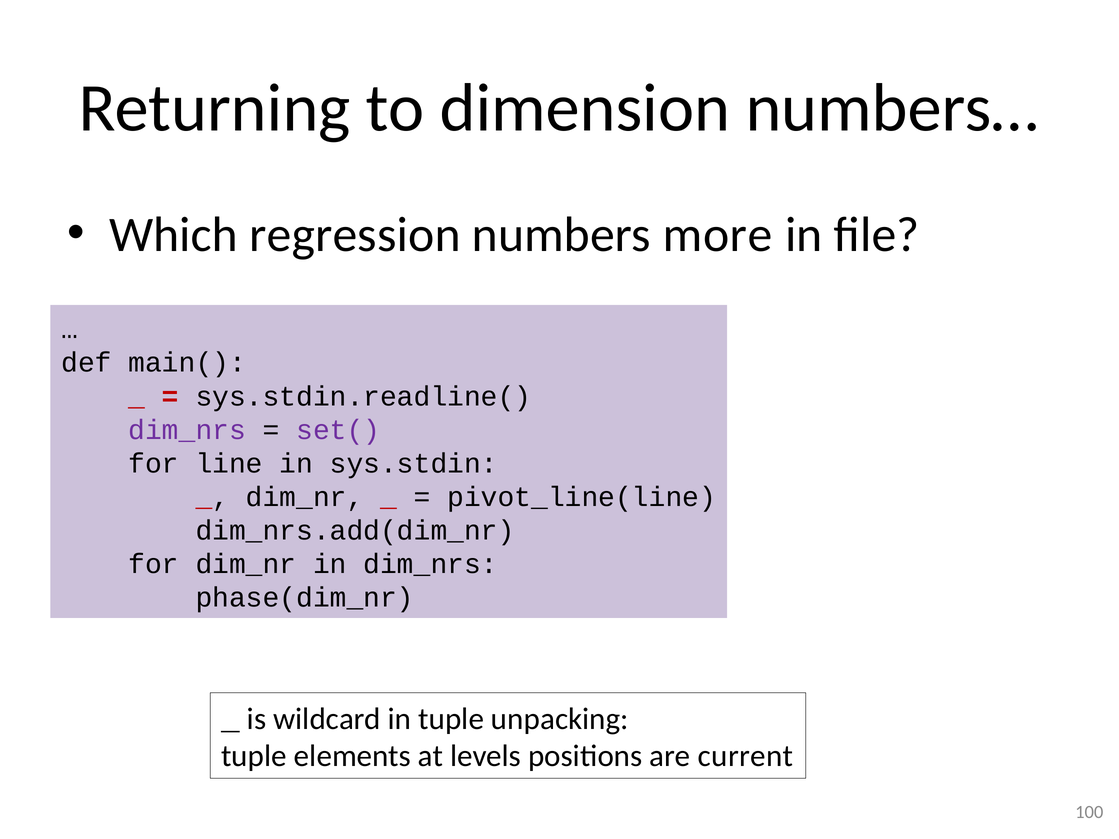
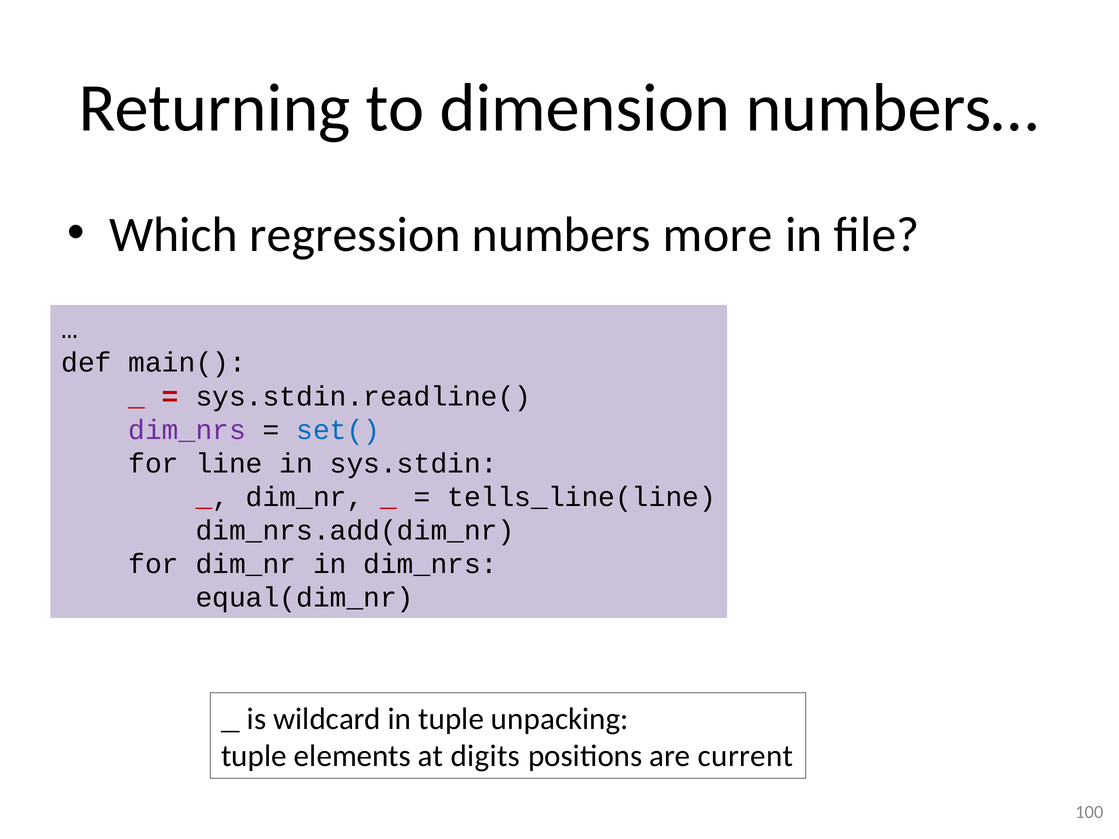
set( colour: purple -> blue (338, 430)
pivot_line(line: pivot_line(line -> tells_line(line (582, 497)
phase(dim_nr: phase(dim_nr -> equal(dim_nr (305, 598)
levels: levels -> digits (485, 756)
